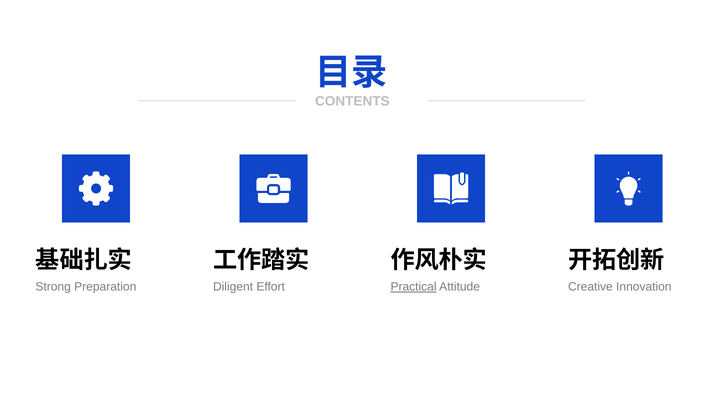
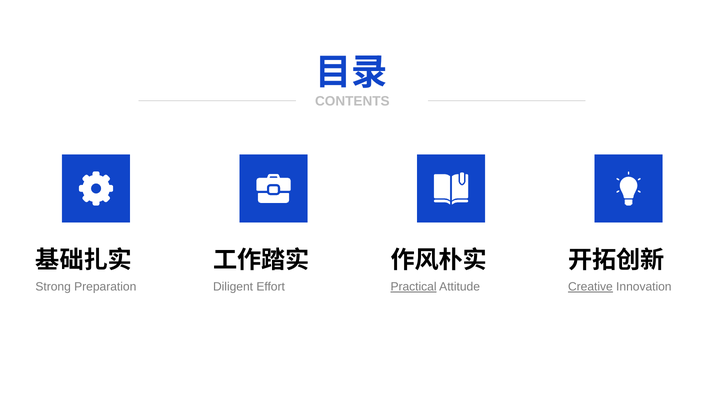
Creative underline: none -> present (590, 287)
